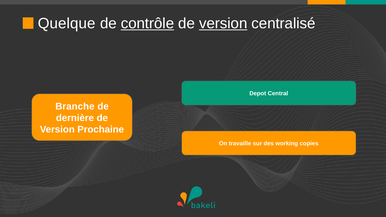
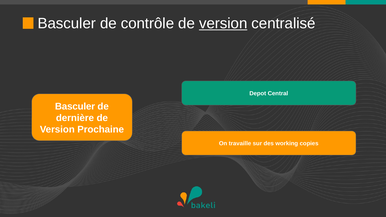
Quelque: Quelque -> Basculer (67, 23)
contrôle underline: present -> none (147, 23)
Branche: Branche -> Basculer (75, 106)
